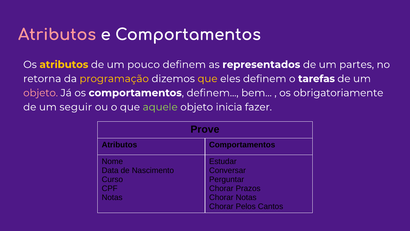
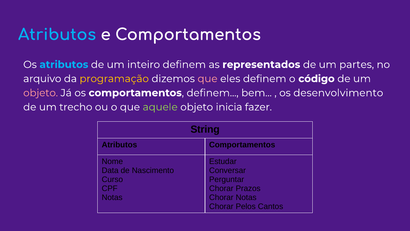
Atributos colour: pink -> light blue (57, 35)
atributos colour: yellow -> light blue (64, 64)
pouco: pouco -> inteiro (144, 64)
retorna: retorna -> arquivo (42, 79)
que colour: yellow -> pink (208, 79)
tarefas: tarefas -> código (316, 79)
obrigatoriamente: obrigatoriamente -> desenvolvimento (338, 93)
seguir: seguir -> trecho (76, 107)
Prove: Prove -> String (205, 129)
